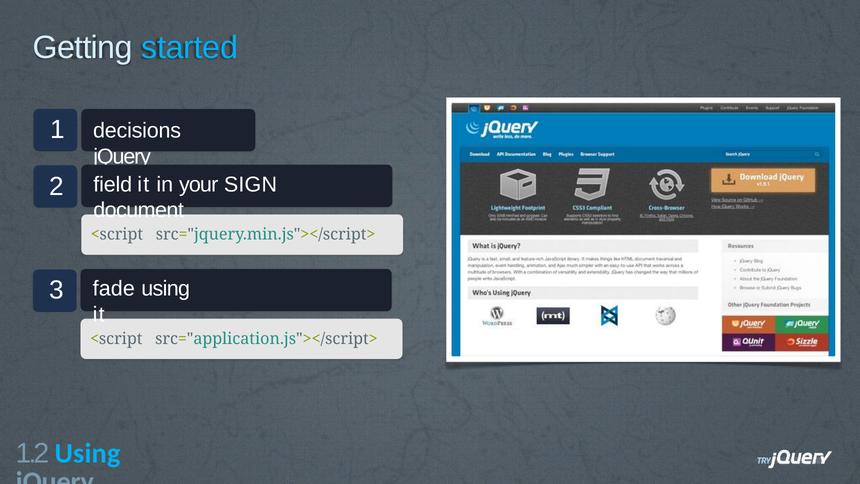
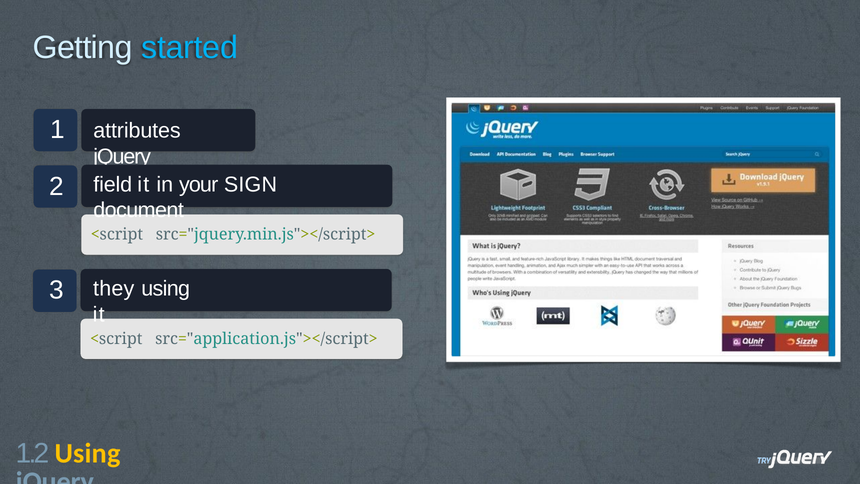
decisions: decisions -> attributes (137, 131)
fade: fade -> they (114, 289)
Using colour: light blue -> yellow (88, 453)
